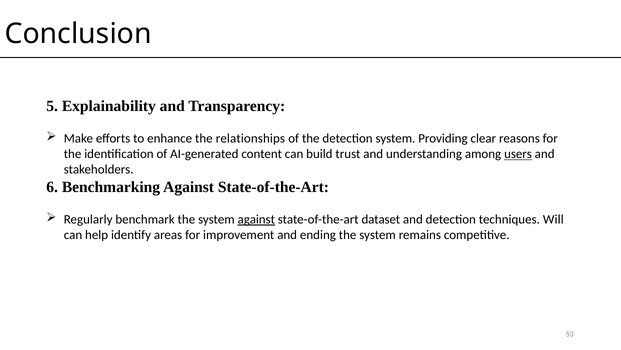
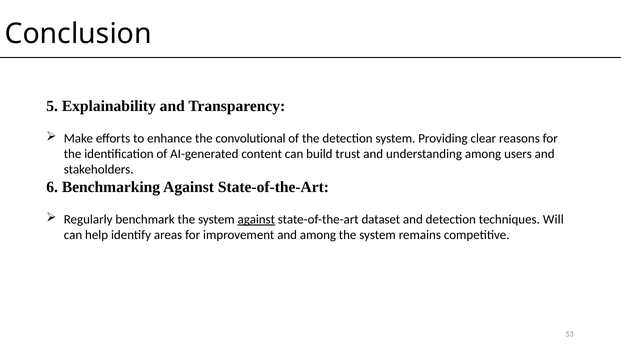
relationships: relationships -> convolutional (251, 138)
users underline: present -> none (518, 154)
and ending: ending -> among (318, 235)
